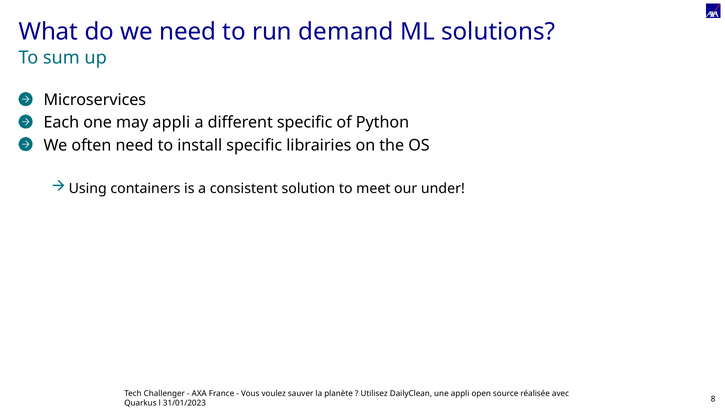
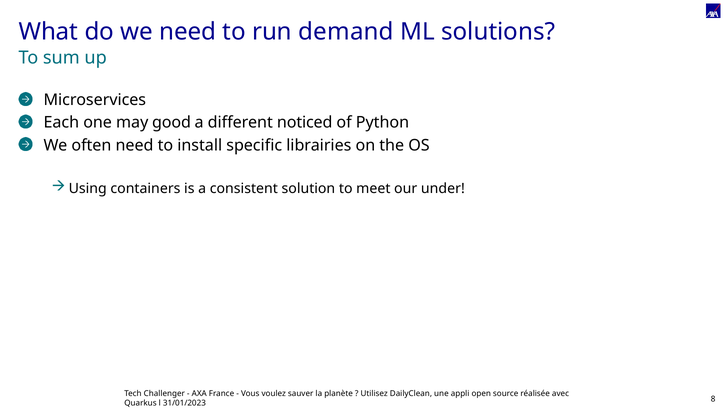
may appli: appli -> good (172, 123)
different specific: specific -> noticed (305, 123)
